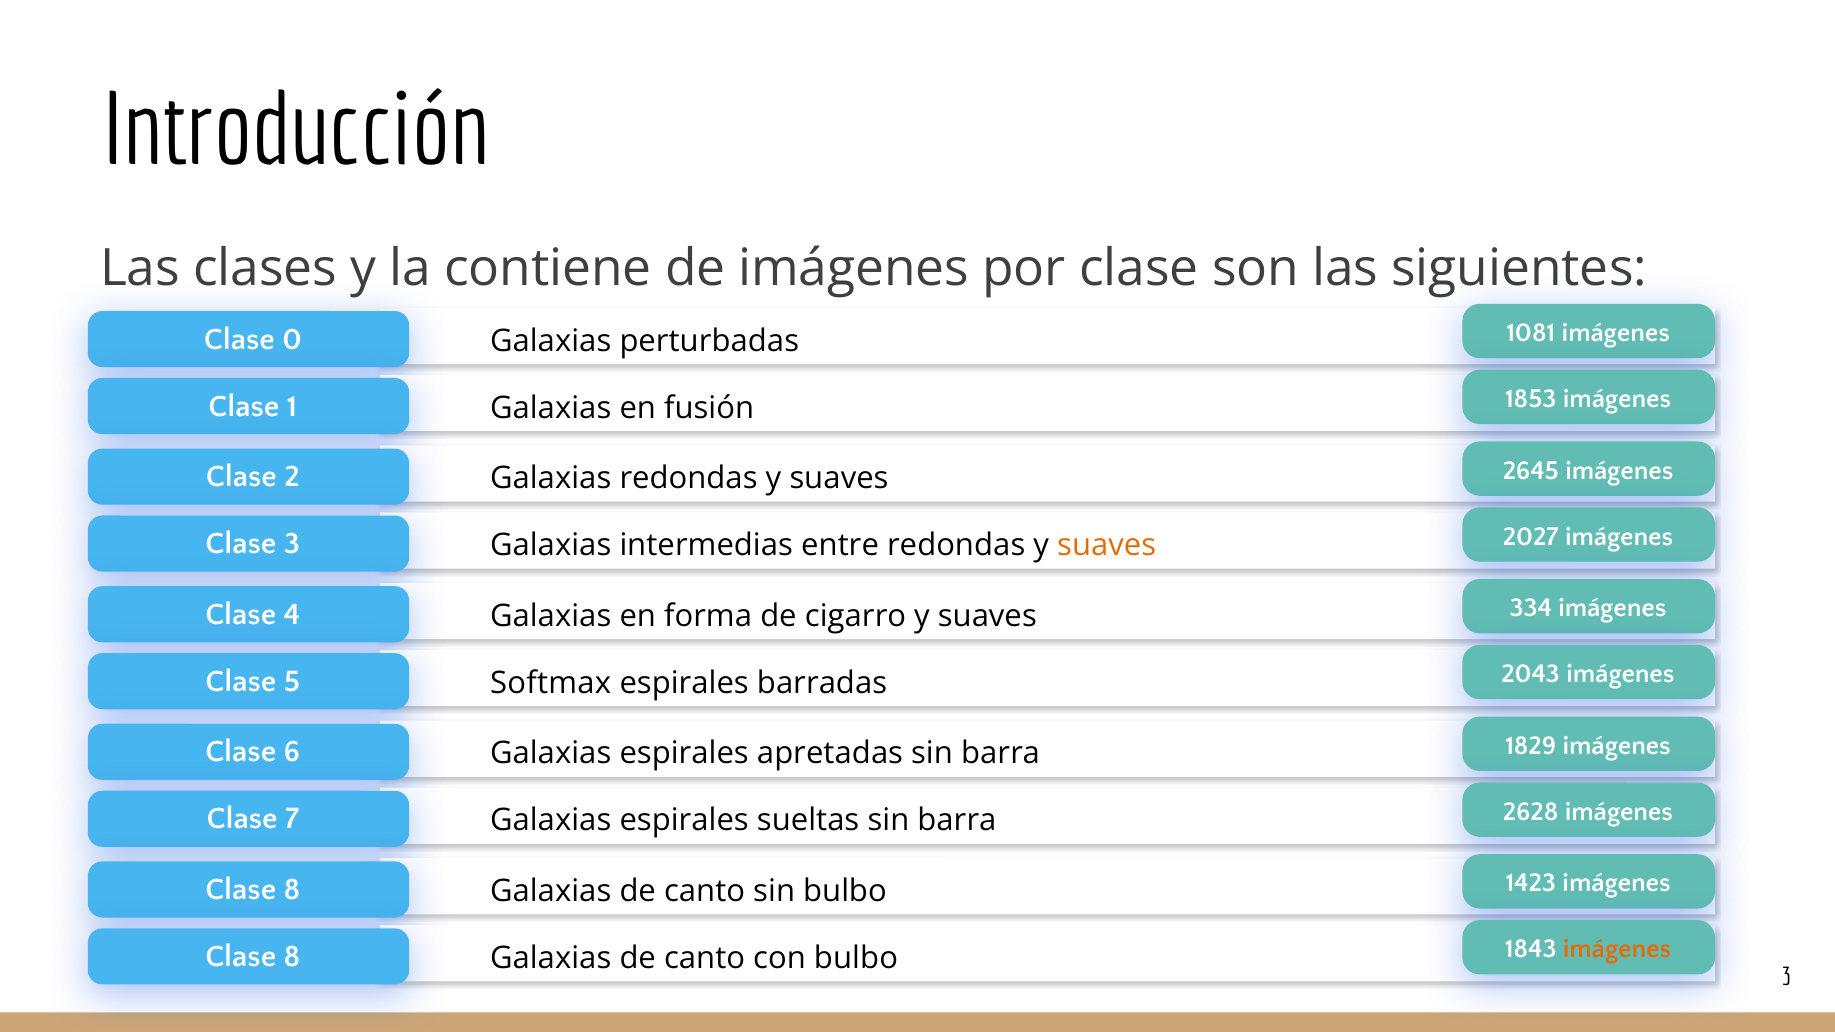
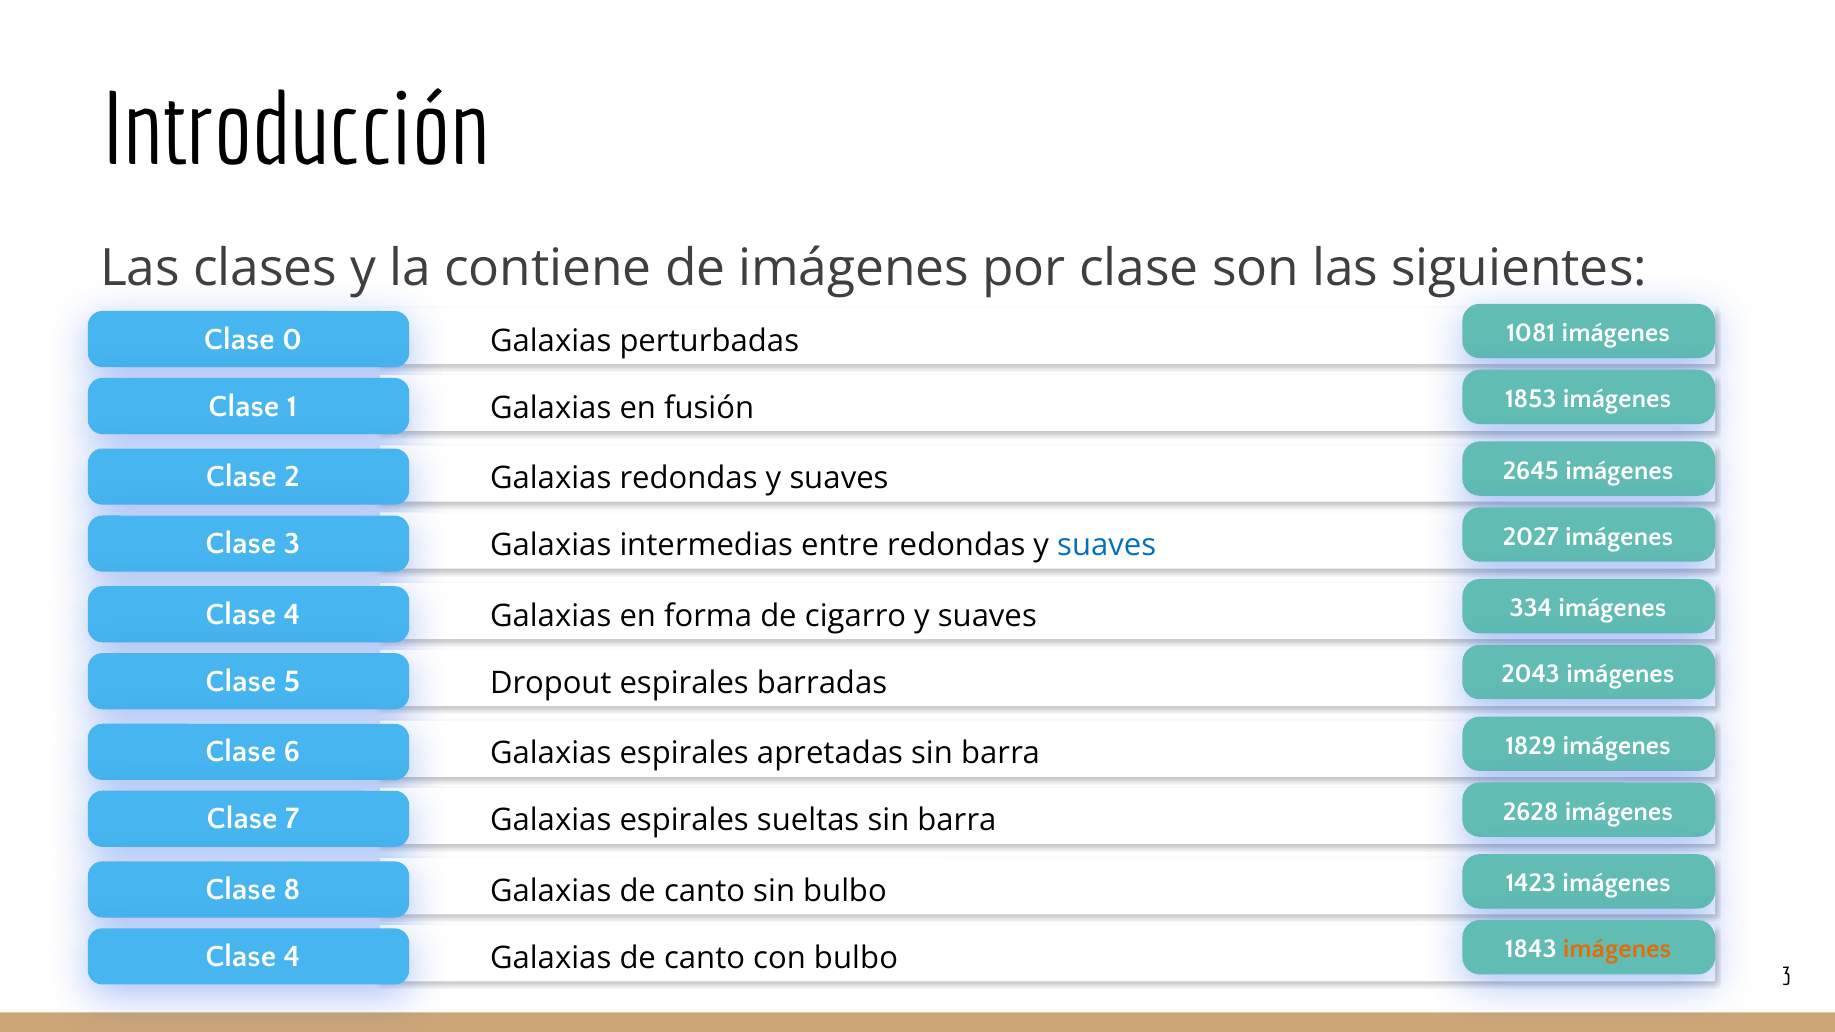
suaves colour: orange -> blue (1107, 546)
Softmax: Softmax -> Dropout (551, 683)
8: 8 -> 4 (292, 957)
